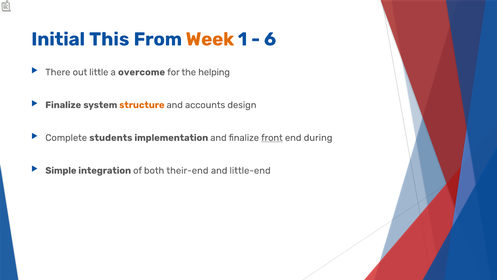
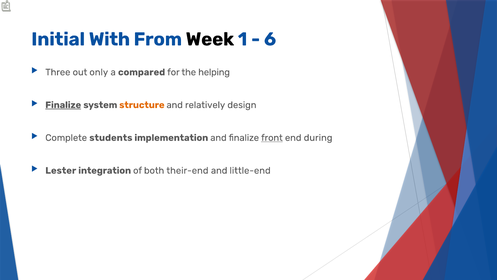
This: This -> With (109, 39)
Week colour: orange -> black (210, 39)
There: There -> Three (58, 72)
little: little -> only (99, 72)
overcome: overcome -> compared (142, 72)
Finalize underline: none -> present (63, 105)
accounts: accounts -> relatively (205, 105)
Simple: Simple -> Lester (61, 170)
